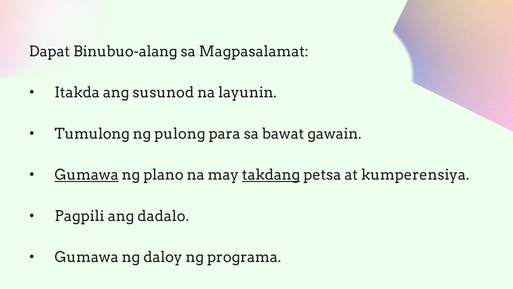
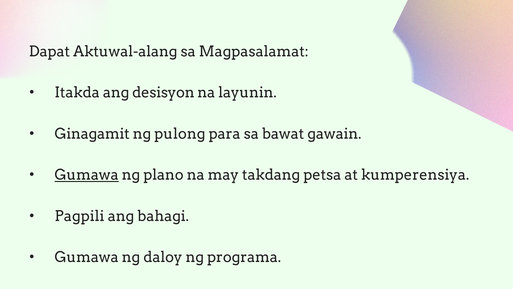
Binubuo-alang: Binubuo-alang -> Aktuwal-alang (125, 52)
susunod: susunod -> desisyon (163, 93)
Tumulong: Tumulong -> Ginagamit (92, 134)
takdang underline: present -> none (271, 175)
ang dadalo: dadalo -> bahagi (163, 216)
